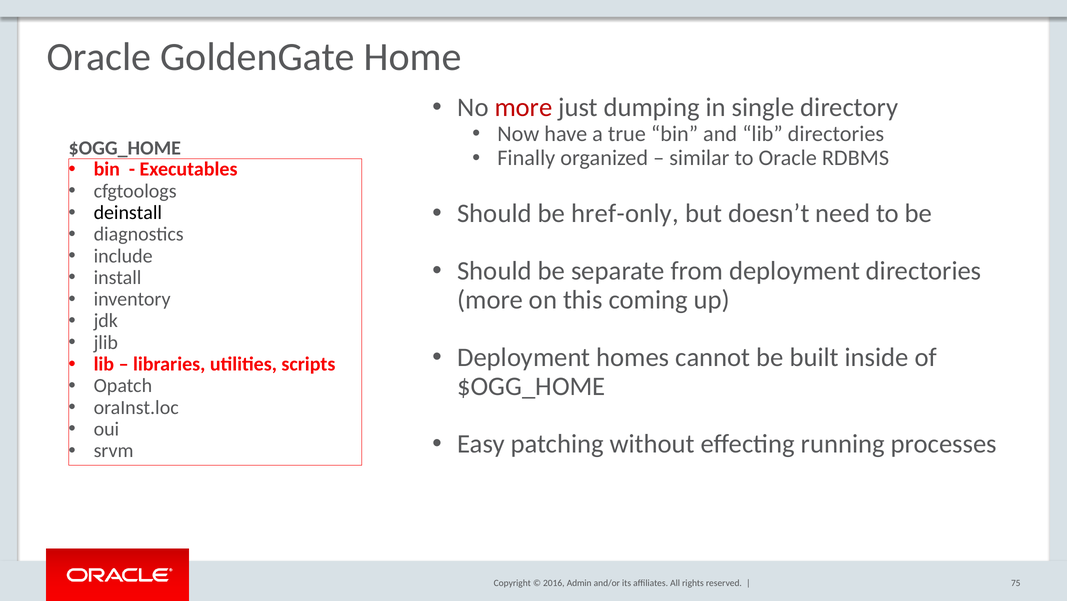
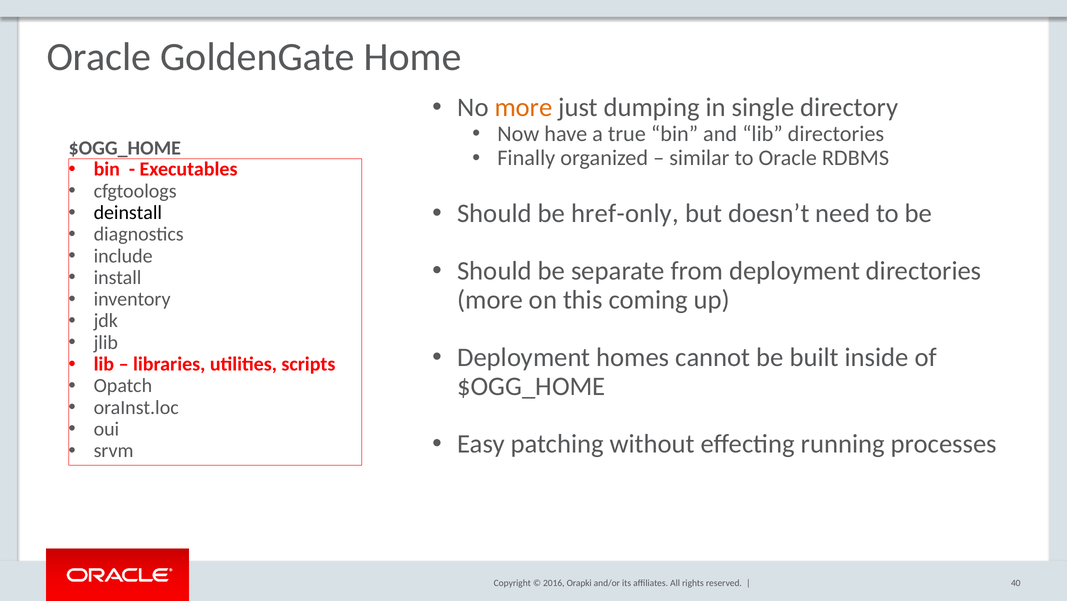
more colour: red -> orange (523, 107)
Admin: Admin -> Orapki (579, 583)
75: 75 -> 40 (1016, 582)
